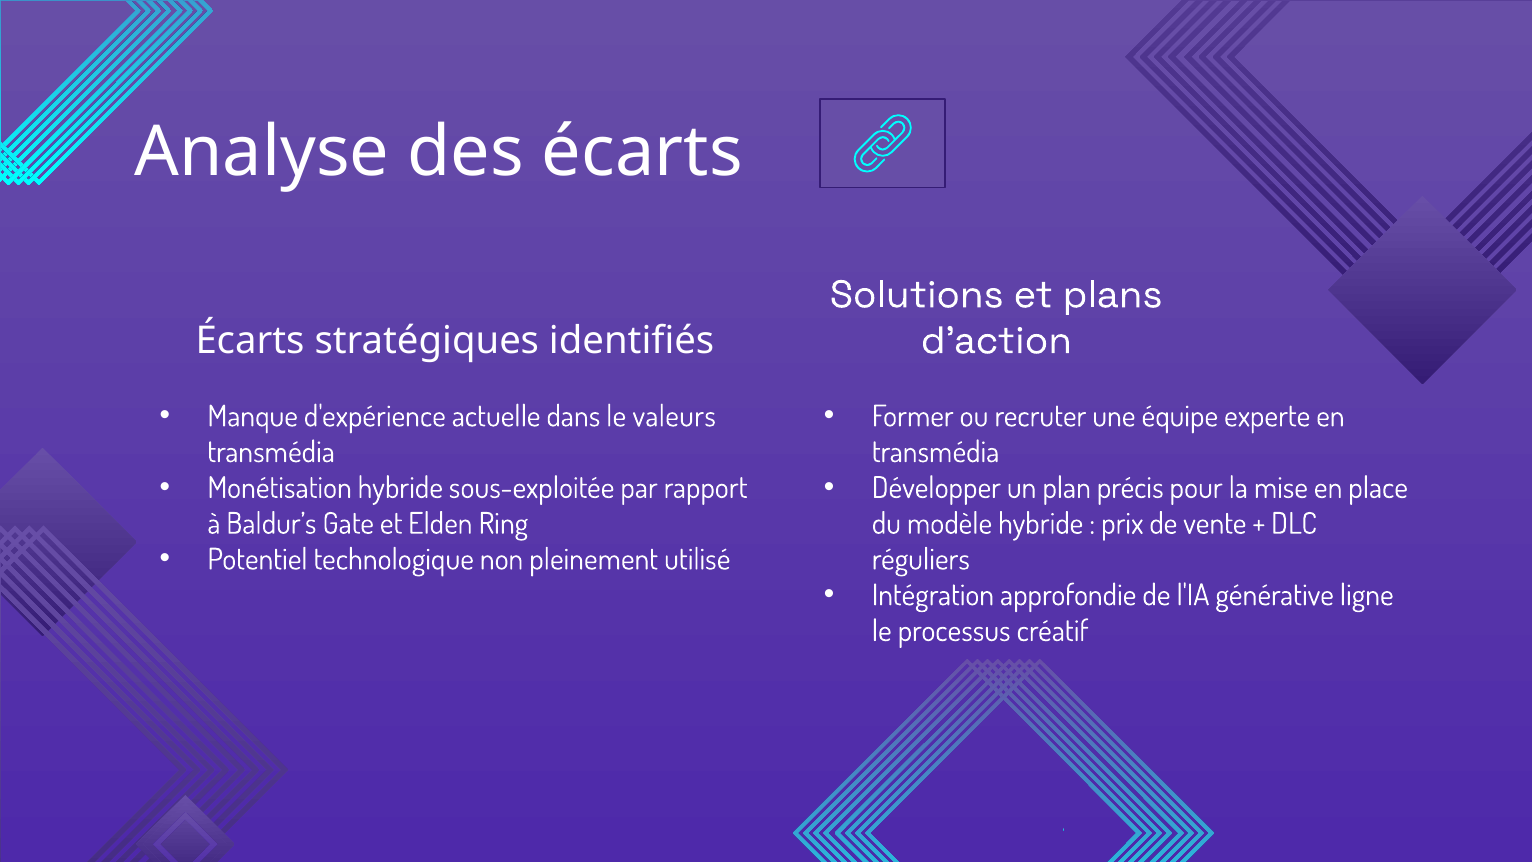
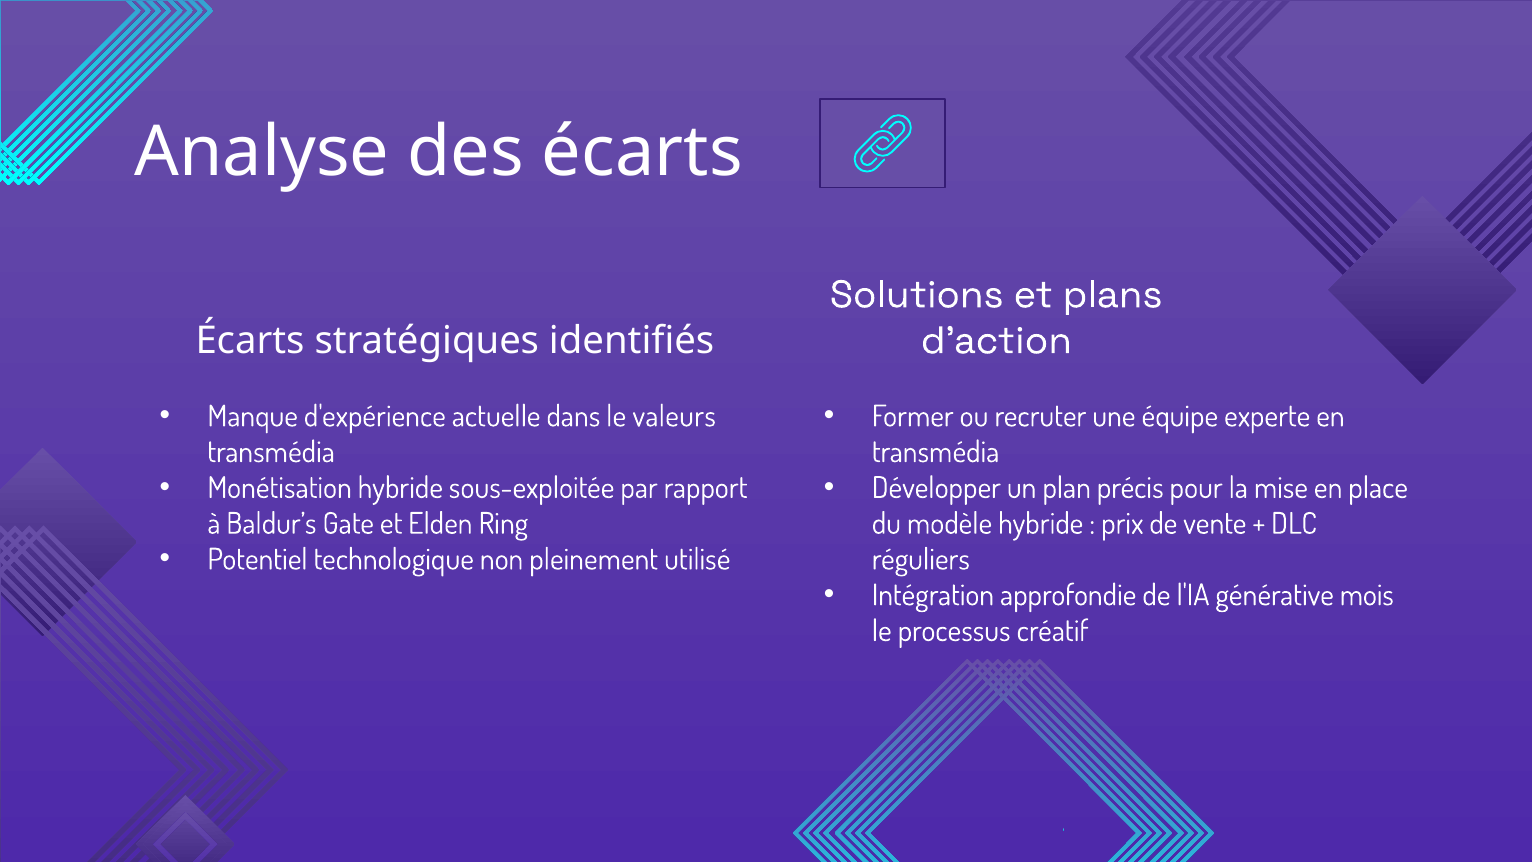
ligne: ligne -> mois (1367, 595)
